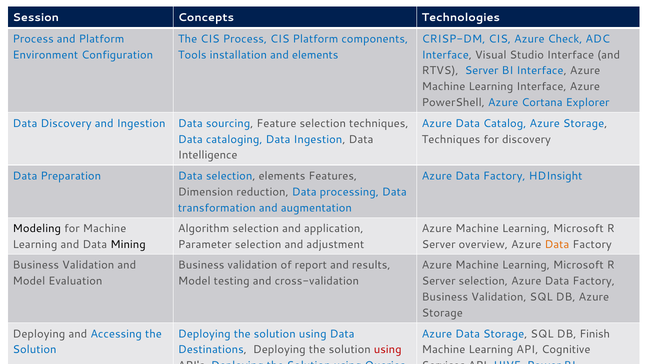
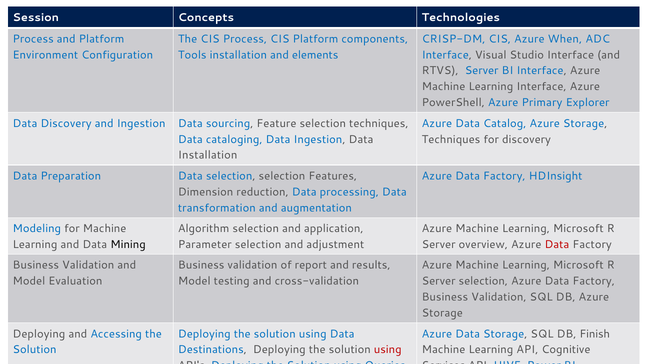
Azure Check: Check -> When (565, 39)
Cortana: Cortana -> Primary (542, 103)
Intelligence: Intelligence -> Installation (208, 155)
selection elements: elements -> selection (282, 176)
Modeling colour: black -> blue (37, 229)
Data colour: orange -> red (557, 244)
